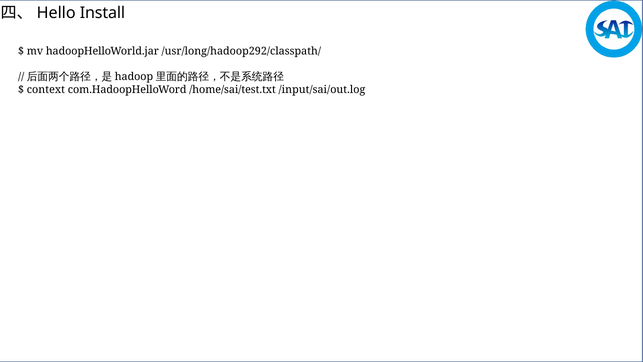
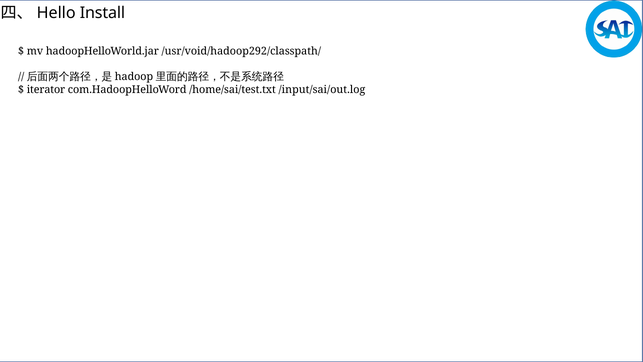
/usr/long/hadoop292/classpath/: /usr/long/hadoop292/classpath/ -> /usr/void/hadoop292/classpath/ (241, 51)
context: context -> iterator (46, 90)
